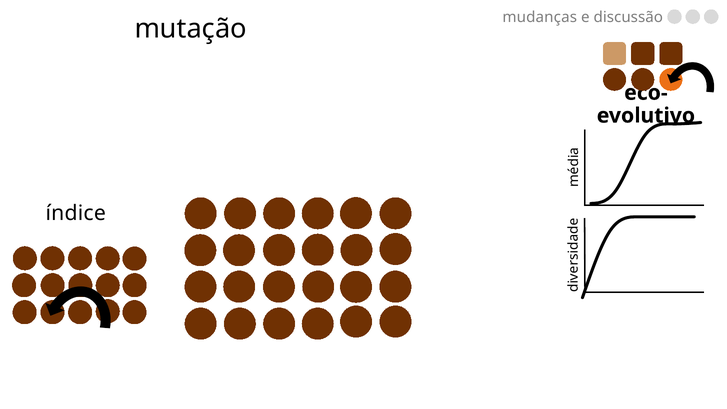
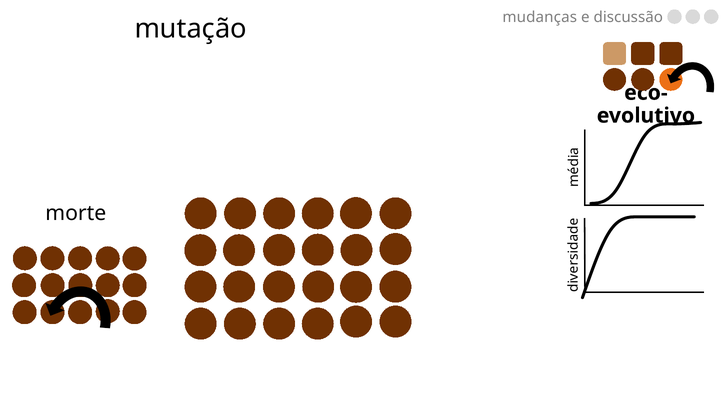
índice: índice -> morte (76, 213)
